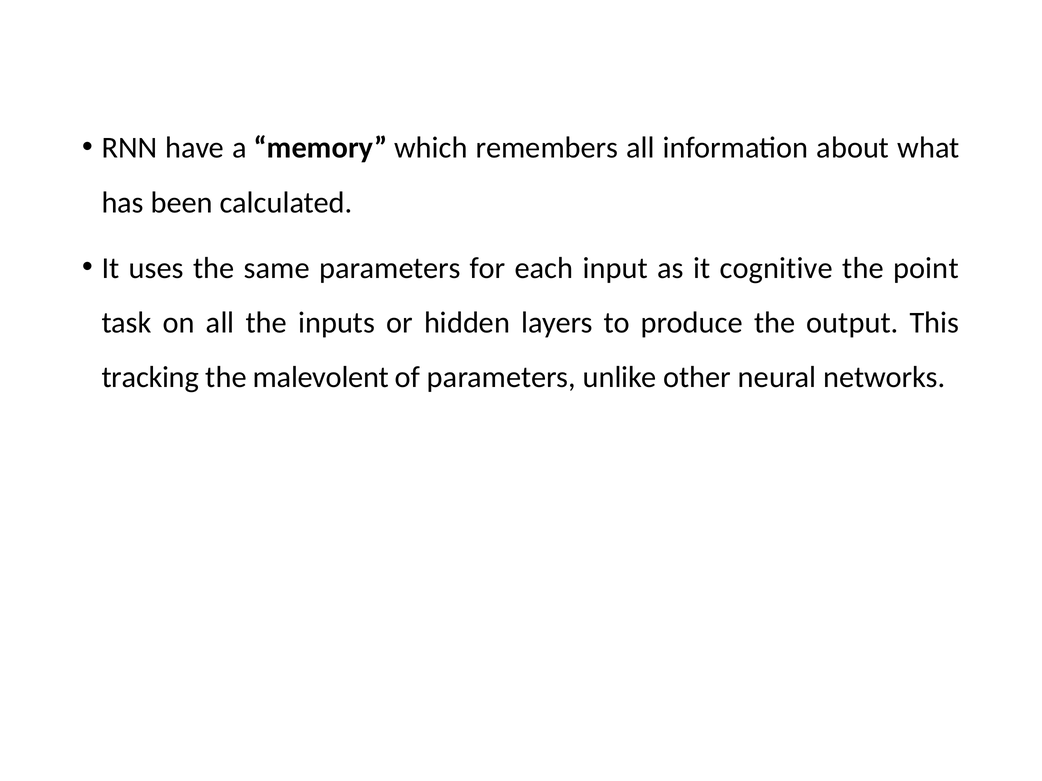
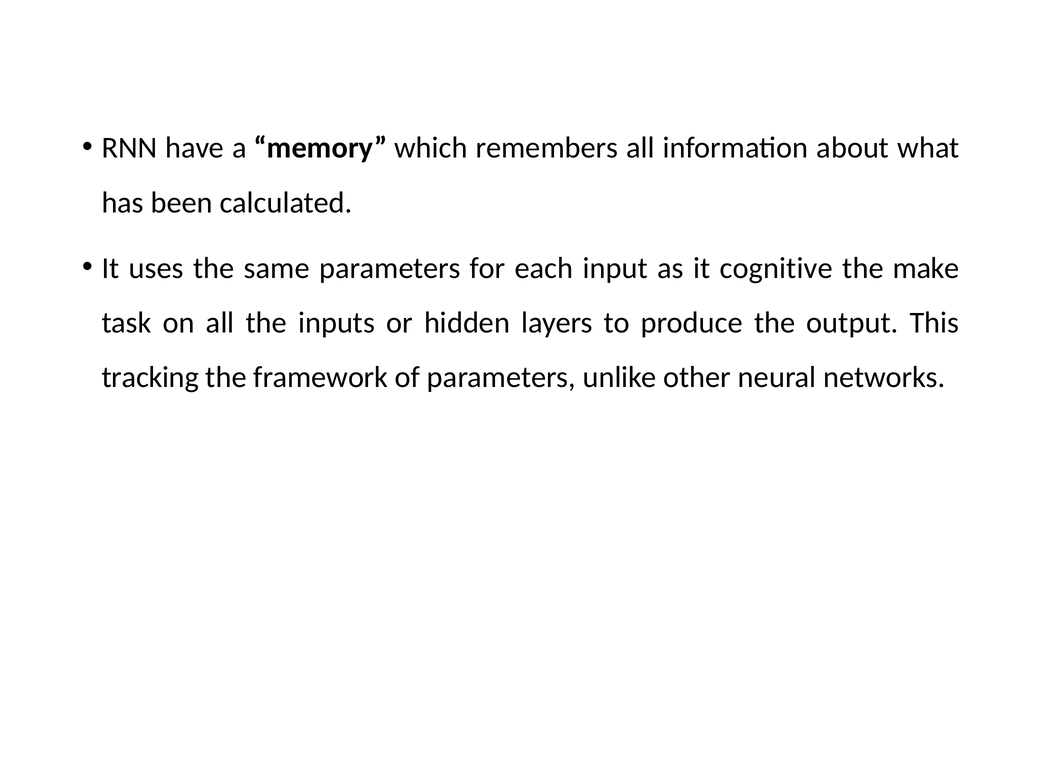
point: point -> make (926, 268)
malevolent: malevolent -> framework (321, 378)
